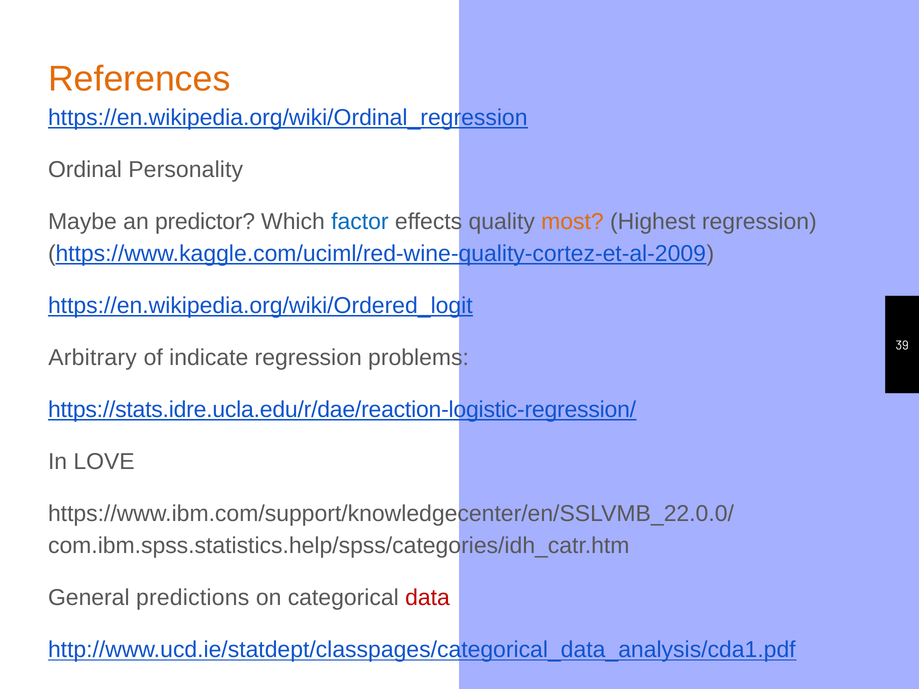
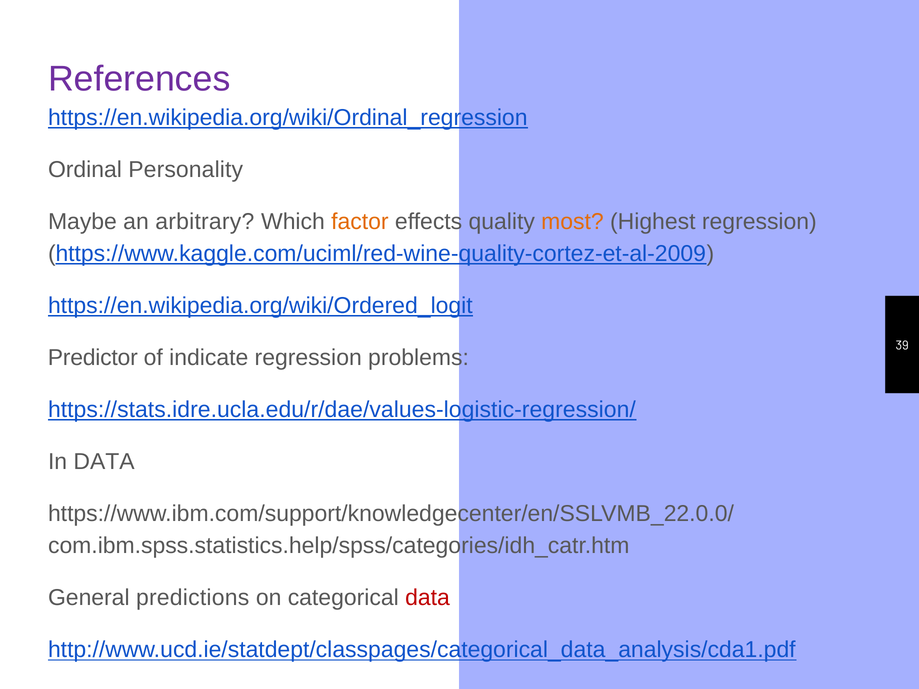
References colour: orange -> purple (139, 79)
predictor: predictor -> arbitrary (205, 222)
factor colour: blue -> orange (360, 222)
Arbitrary: Arbitrary -> Predictor (93, 358)
https://stats.idre.ucla.edu/r/dae/reaction-logistic-regression/: https://stats.idre.ucla.edu/r/dae/reaction-logistic-regression/ -> https://stats.idre.ucla.edu/r/dae/values-logistic-regression/ (342, 410)
In LOVE: LOVE -> DATA (104, 462)
